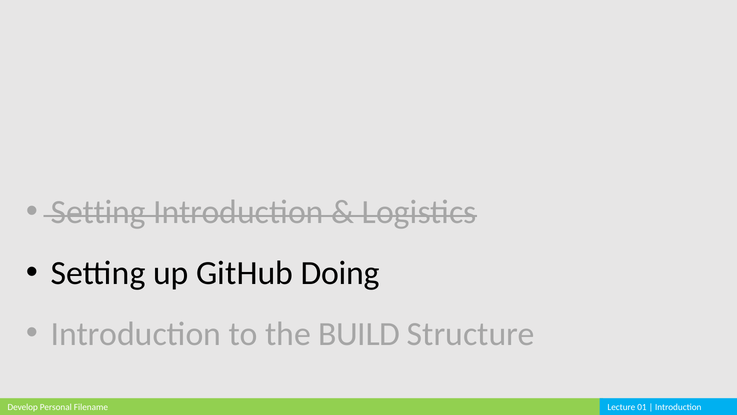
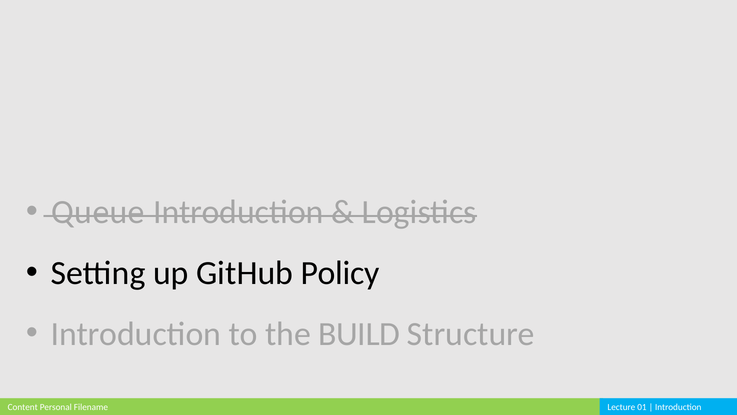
Setting: Setting -> Queue (98, 212)
Doing: Doing -> Policy (340, 273)
Develop: Develop -> Content (23, 407)
